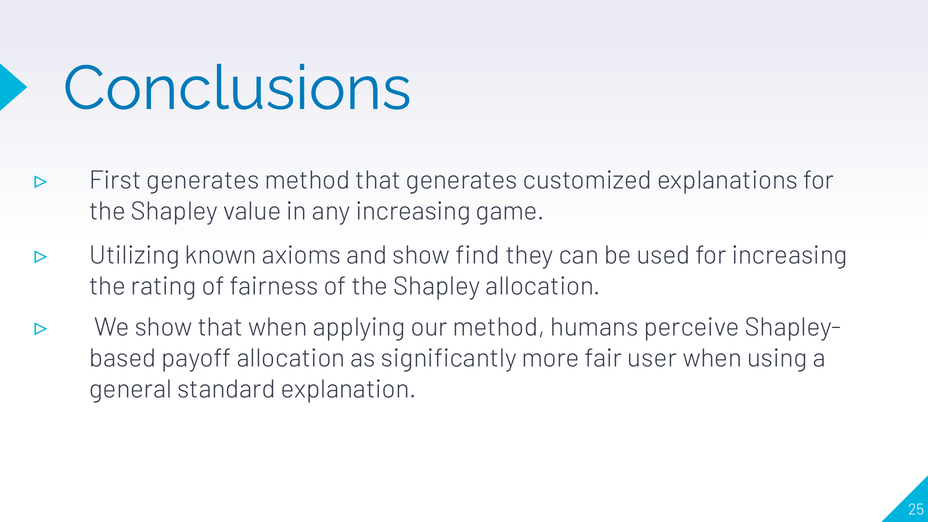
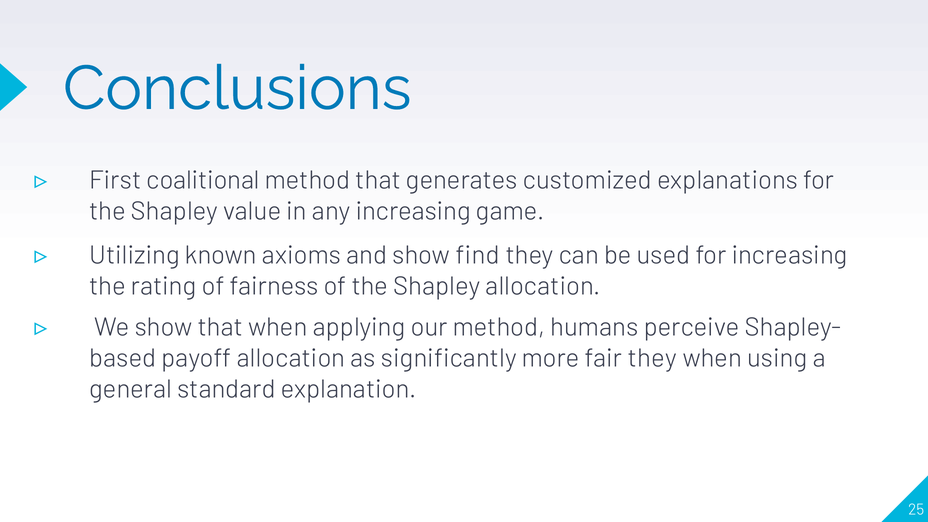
First generates: generates -> coalitional (203, 180)
fair user: user -> they (652, 358)
